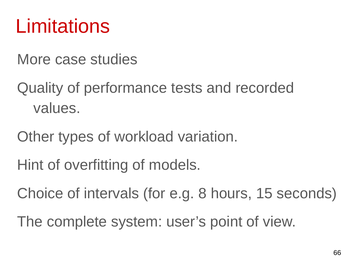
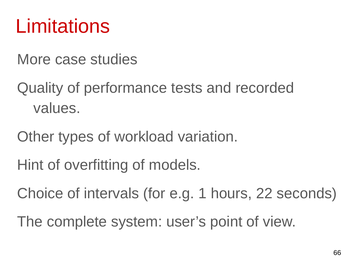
8: 8 -> 1 (202, 193)
15: 15 -> 22 (264, 193)
